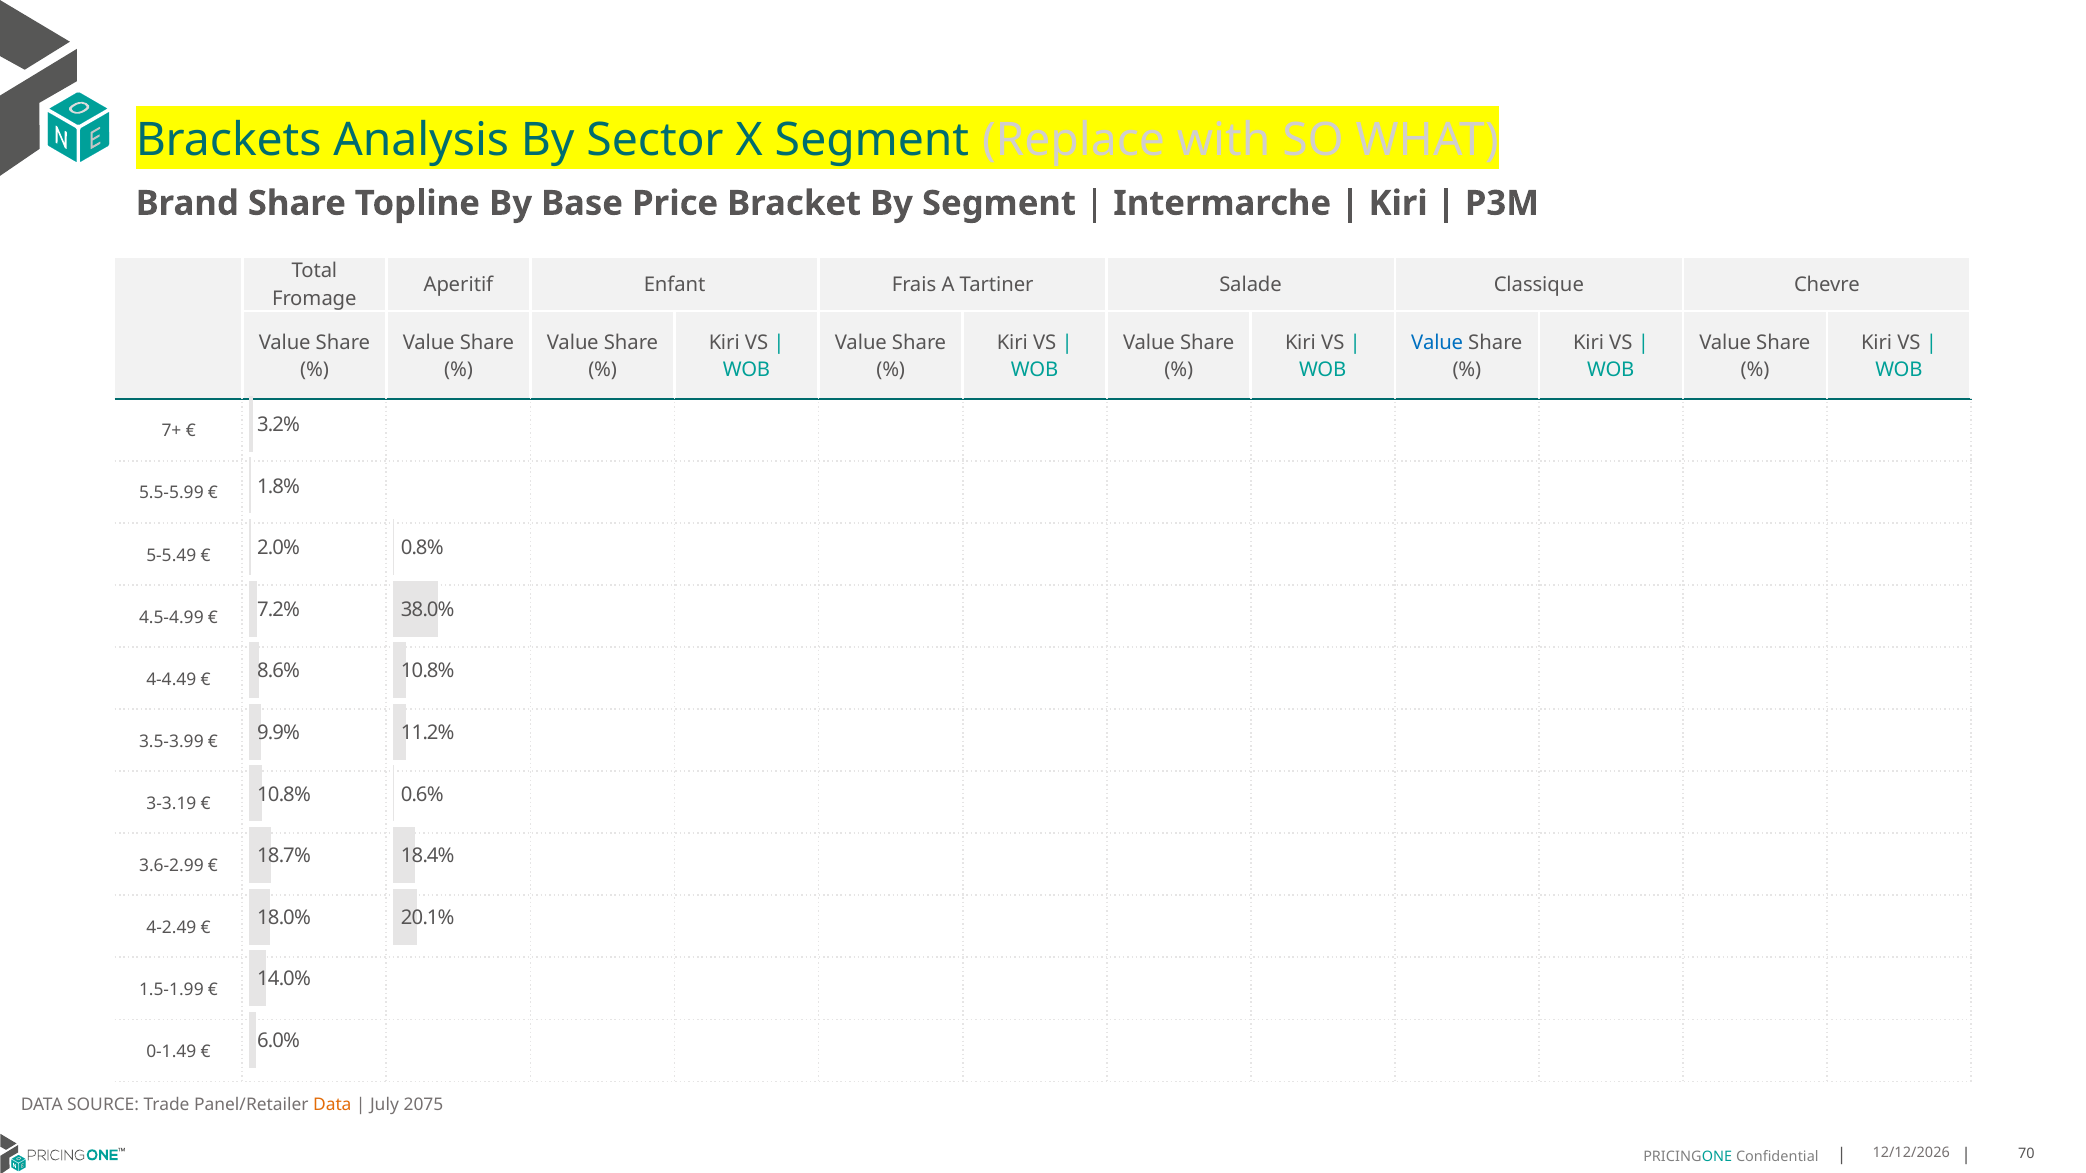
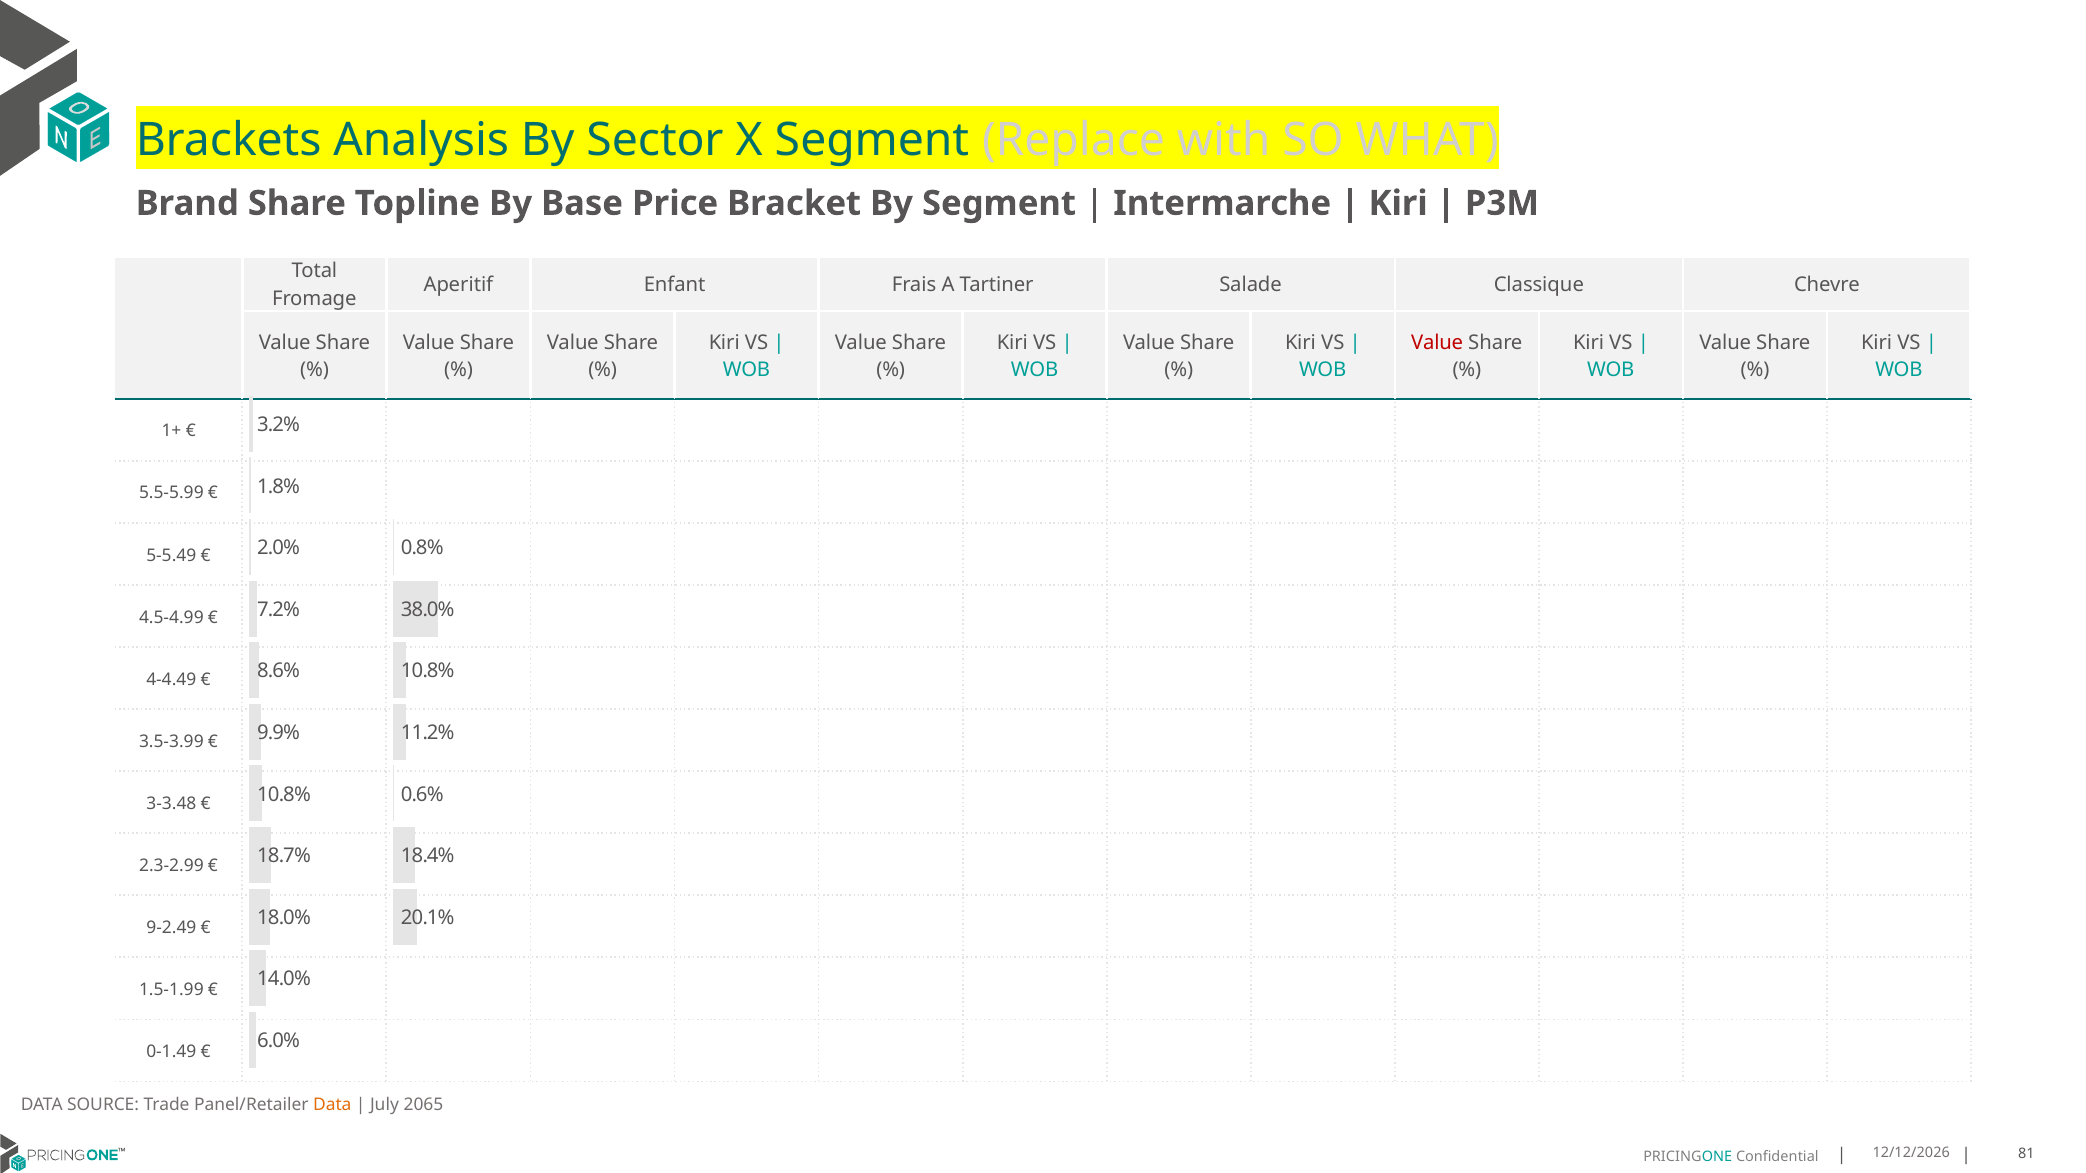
Value colour: blue -> red (1437, 343)
7+: 7+ -> 1+ (171, 431)
3-3.19: 3-3.19 -> 3-3.48 (171, 804)
3.6-2.99: 3.6-2.99 -> 2.3-2.99 (171, 866)
4-2.49: 4-2.49 -> 9-2.49 (171, 928)
2075: 2075 -> 2065 (423, 1105)
70: 70 -> 81 (2026, 1154)
